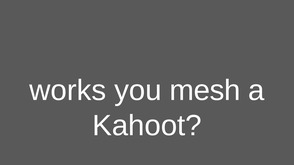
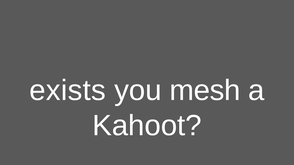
works: works -> exists (68, 91)
